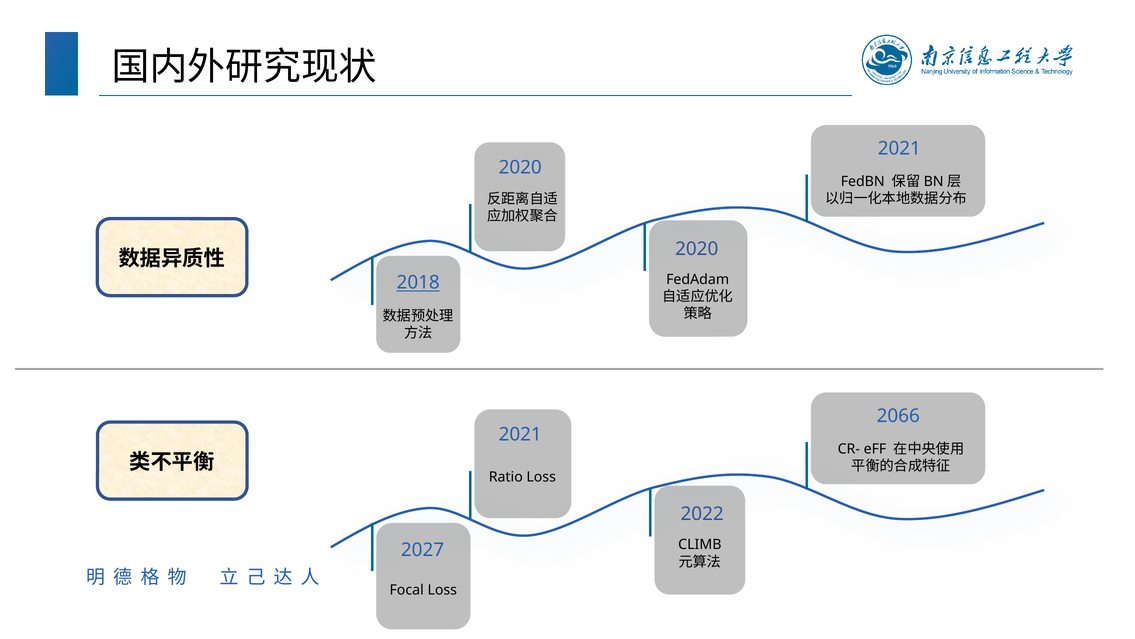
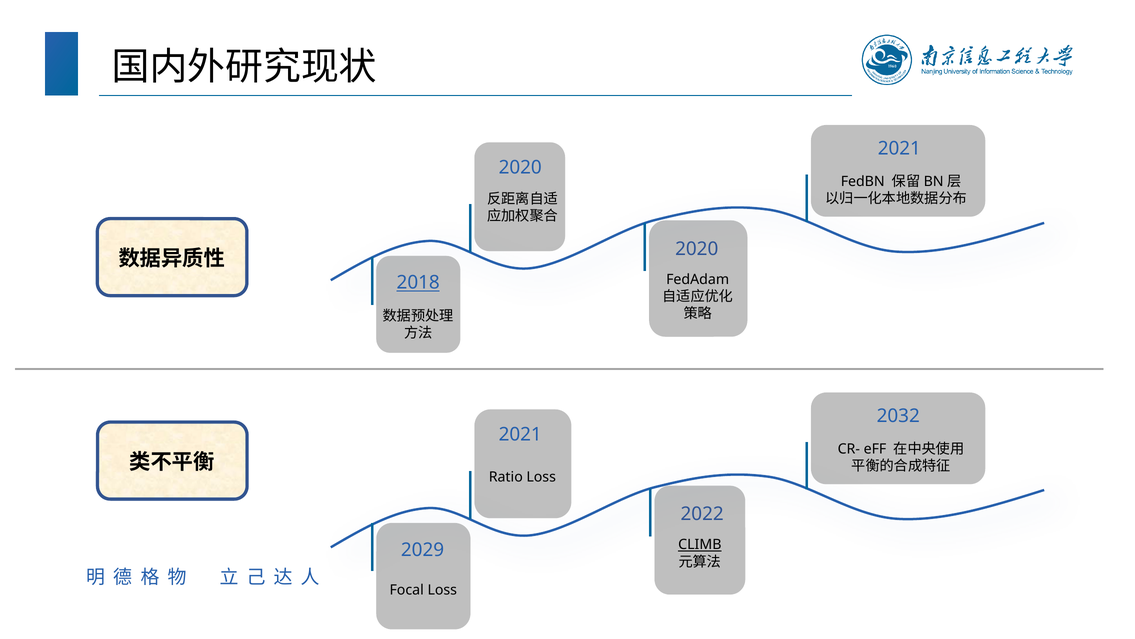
2066: 2066 -> 2032 (898, 416)
CLIMB underline: none -> present (700, 544)
2027: 2027 -> 2029 (423, 549)
